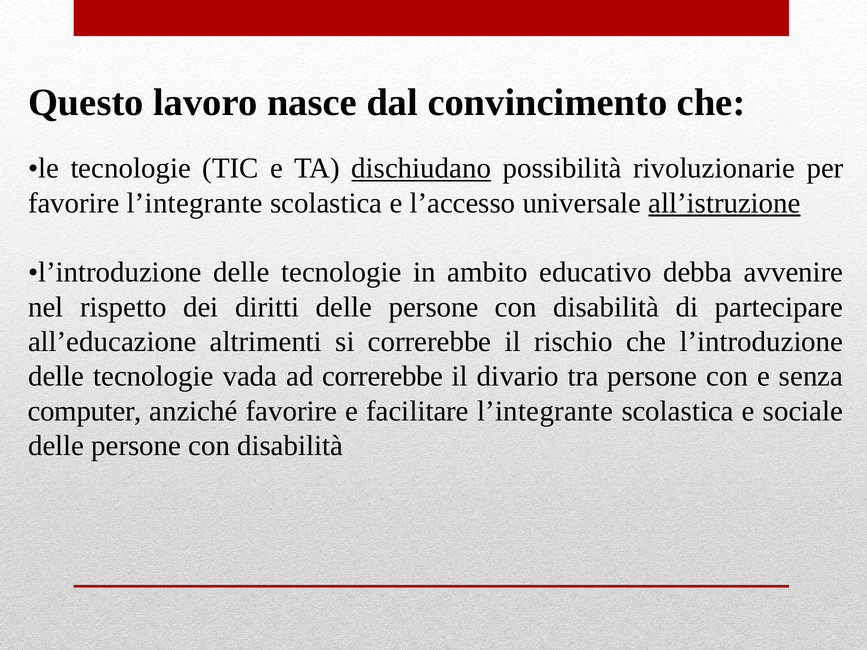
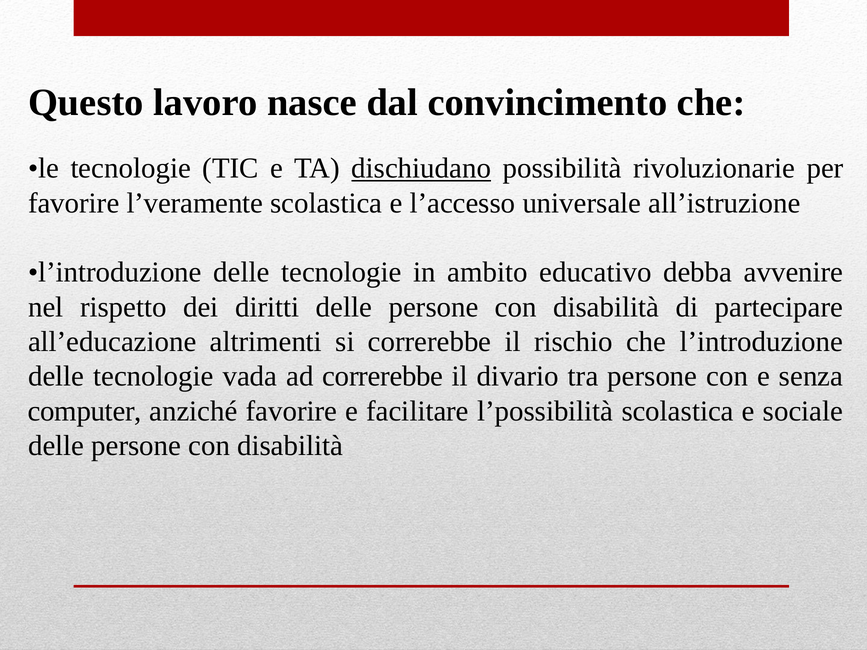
favorire l’integrante: l’integrante -> l’veramente (195, 203)
all’istruzione underline: present -> none (725, 203)
facilitare l’integrante: l’integrante -> l’possibilità (545, 411)
